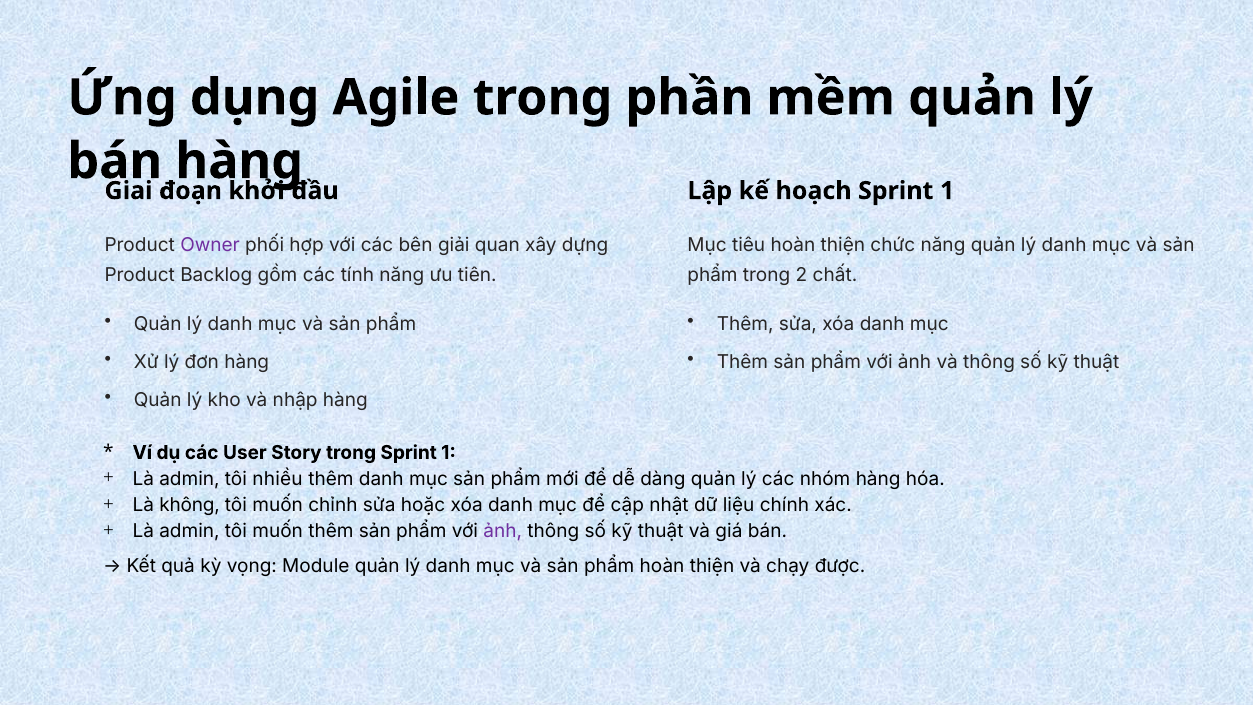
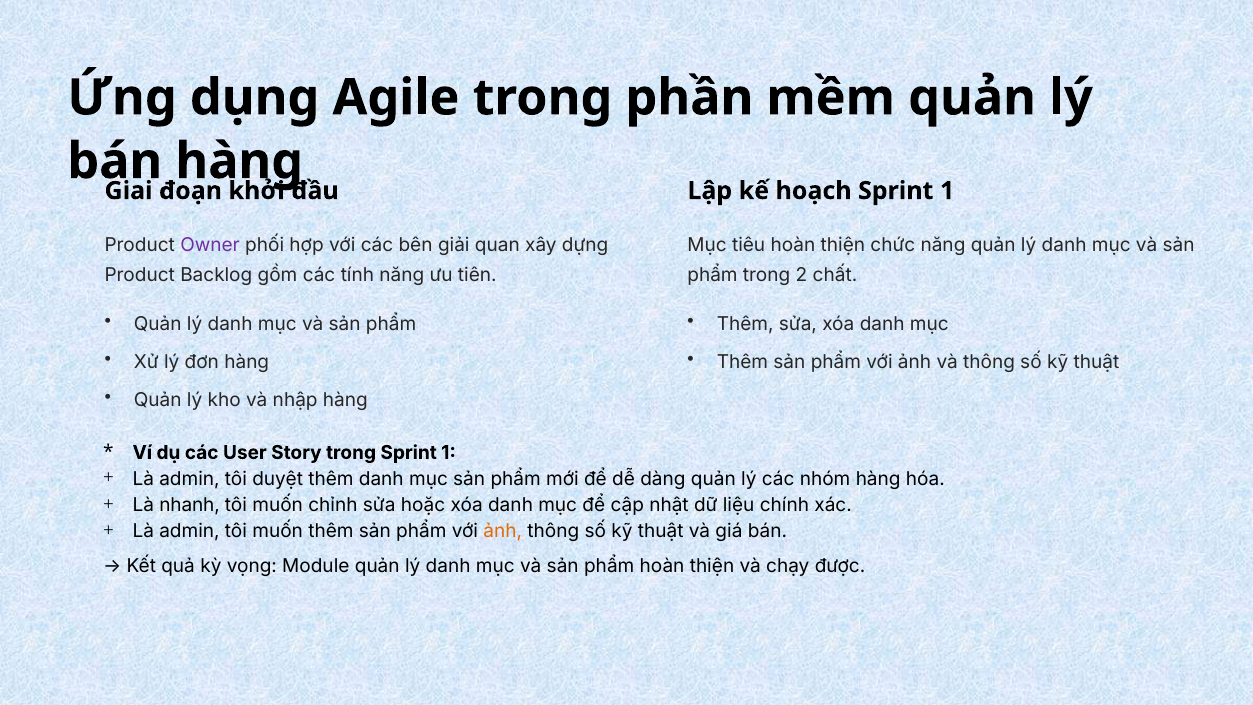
nhiều: nhiều -> duyệt (278, 479)
không: không -> nhanh (190, 505)
ảnh colour: purple -> orange (503, 531)
